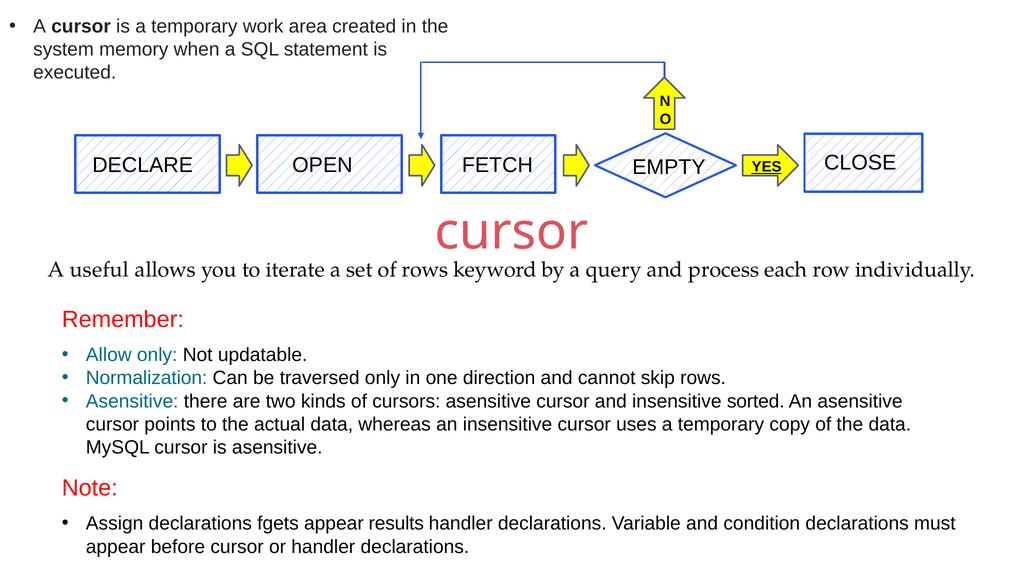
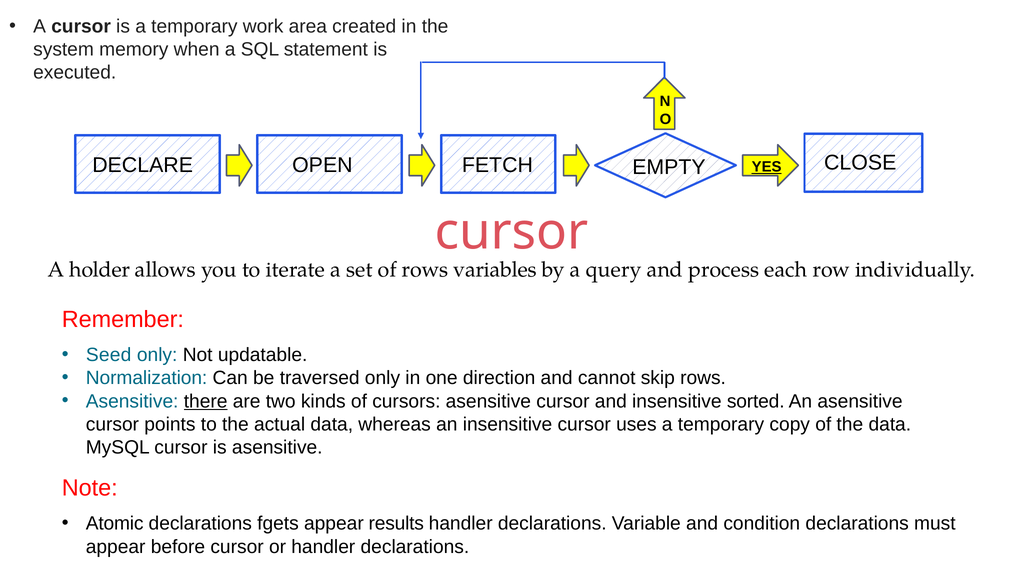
useful: useful -> holder (100, 270)
keyword: keyword -> variables (495, 270)
Allow: Allow -> Seed (109, 355)
there underline: none -> present (206, 401)
Assign: Assign -> Atomic (115, 523)
